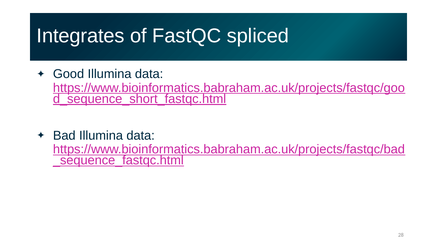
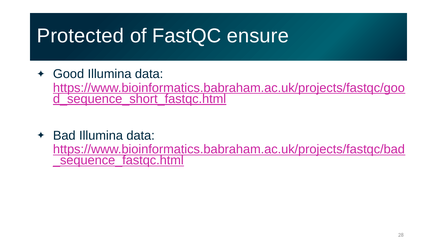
Integrates: Integrates -> Protected (80, 36)
spliced: spliced -> ensure (258, 36)
